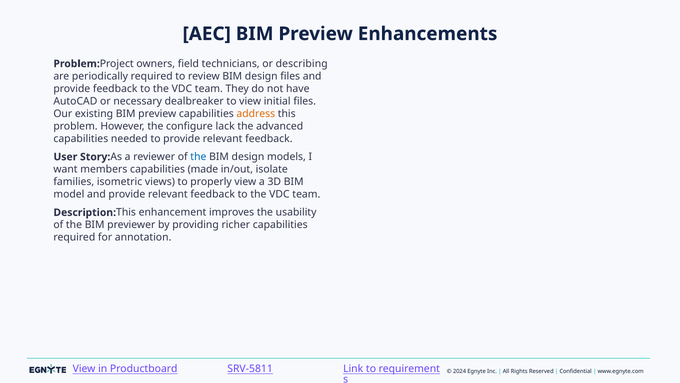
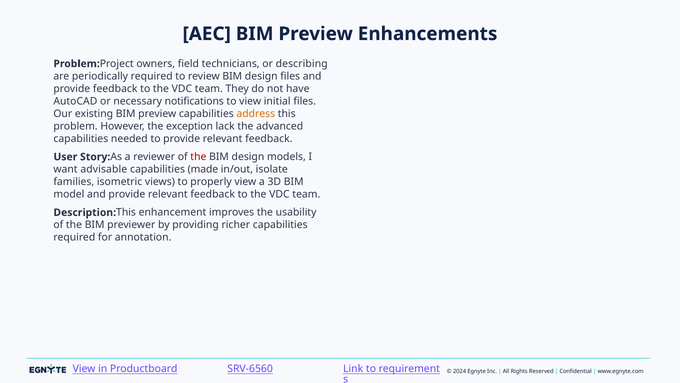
dealbreaker: dealbreaker -> notifications (194, 101)
configure: configure -> exception (190, 126)
the colour: blue -> red (198, 157)
members: members -> advisable (104, 169)
SRV-5811: SRV-5811 -> SRV-6560 (250, 368)
